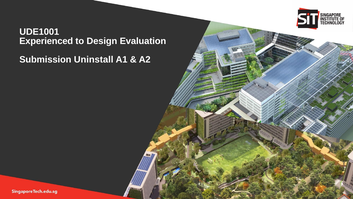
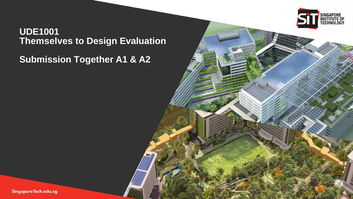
Experienced: Experienced -> Themselves (46, 41)
Uninstall: Uninstall -> Together (94, 59)
